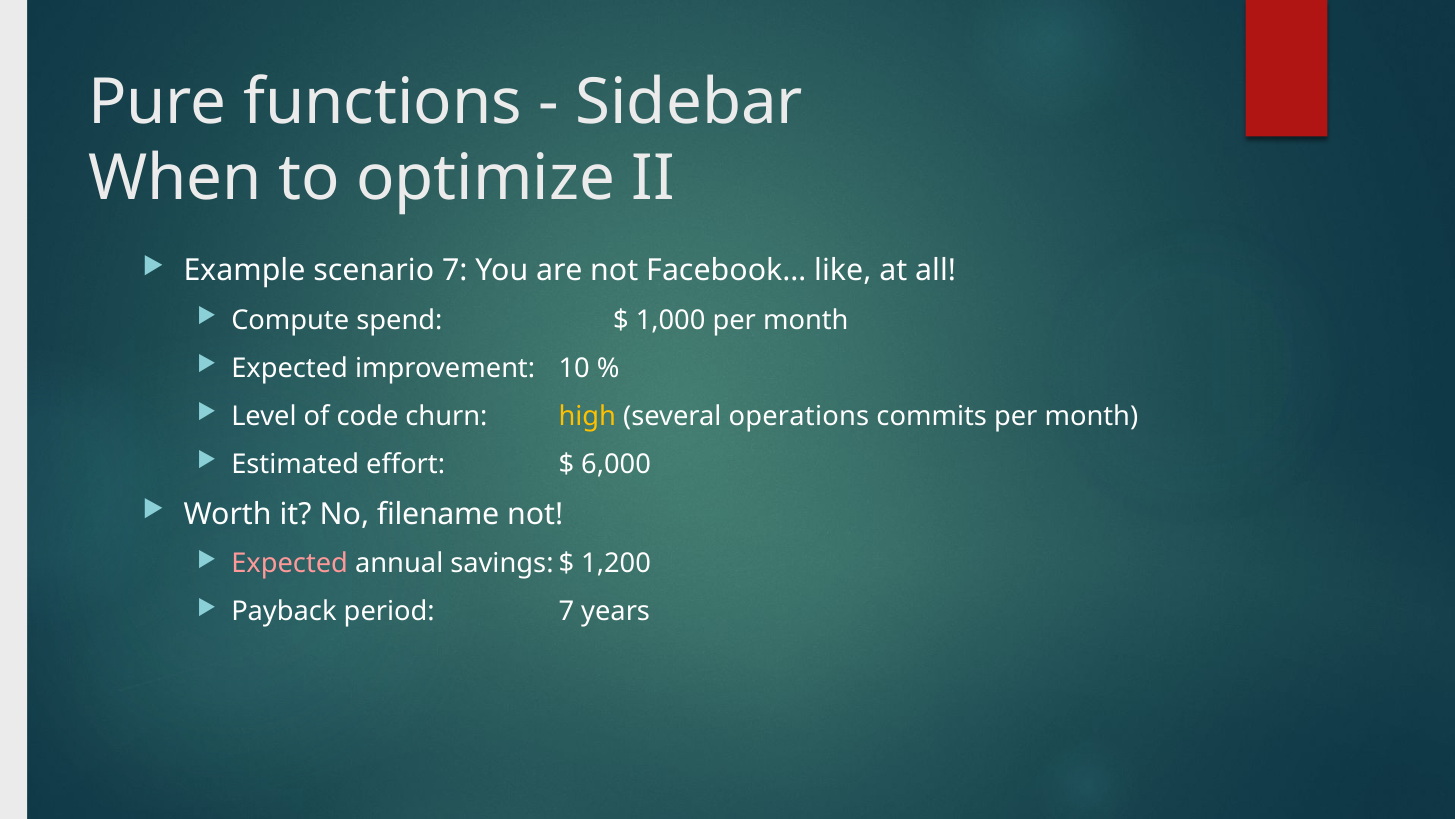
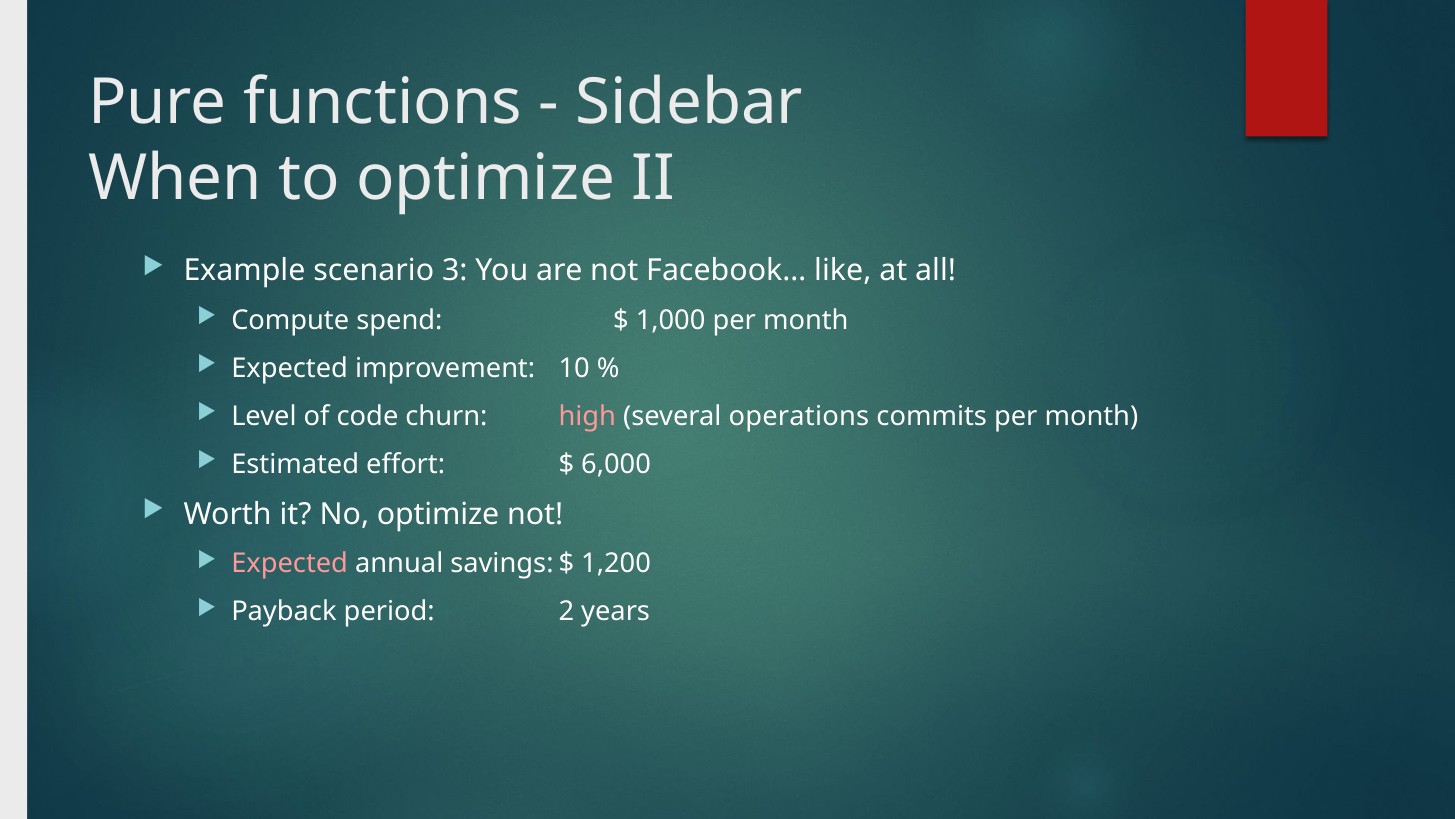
scenario 7: 7 -> 3 (455, 271)
high colour: yellow -> pink (587, 416)
No filename: filename -> optimize (438, 514)
period 7: 7 -> 2 (566, 611)
